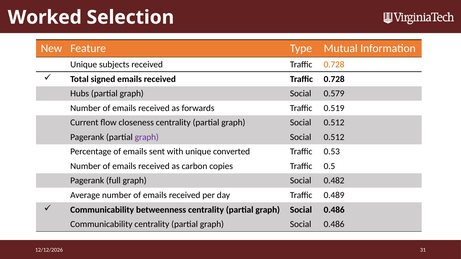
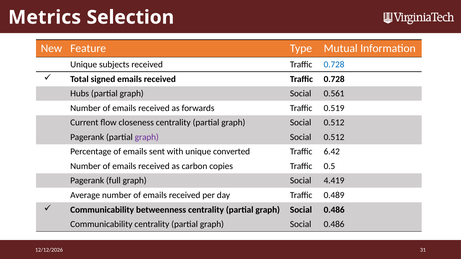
Worked: Worked -> Metrics (45, 17)
0.728 colour: orange -> blue (334, 65)
0.579: 0.579 -> 0.561 (334, 94)
0.53: 0.53 -> 6.42 (332, 152)
0.482: 0.482 -> 4.419 (334, 181)
